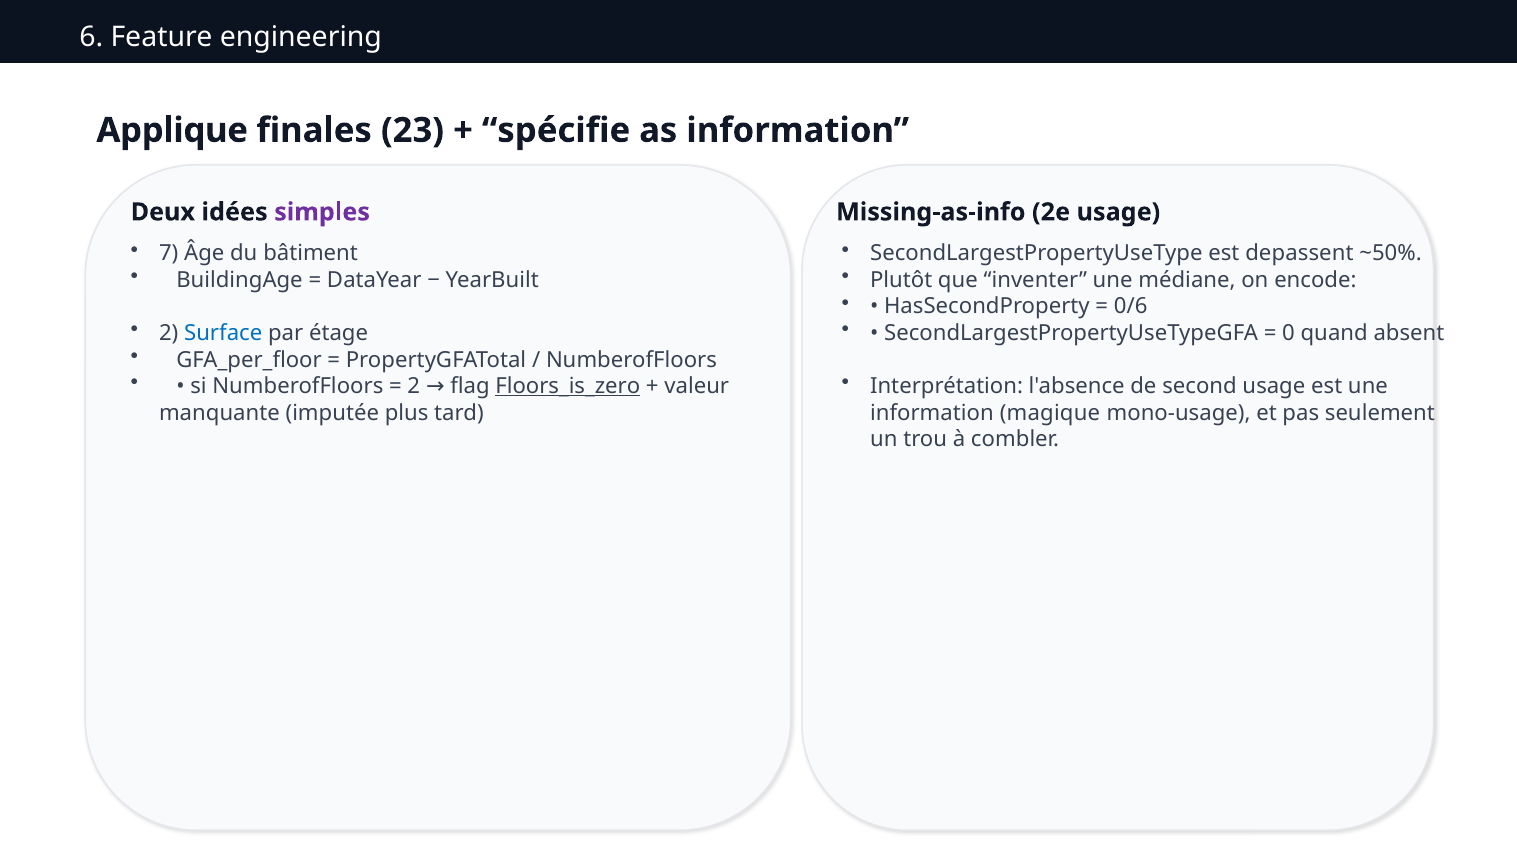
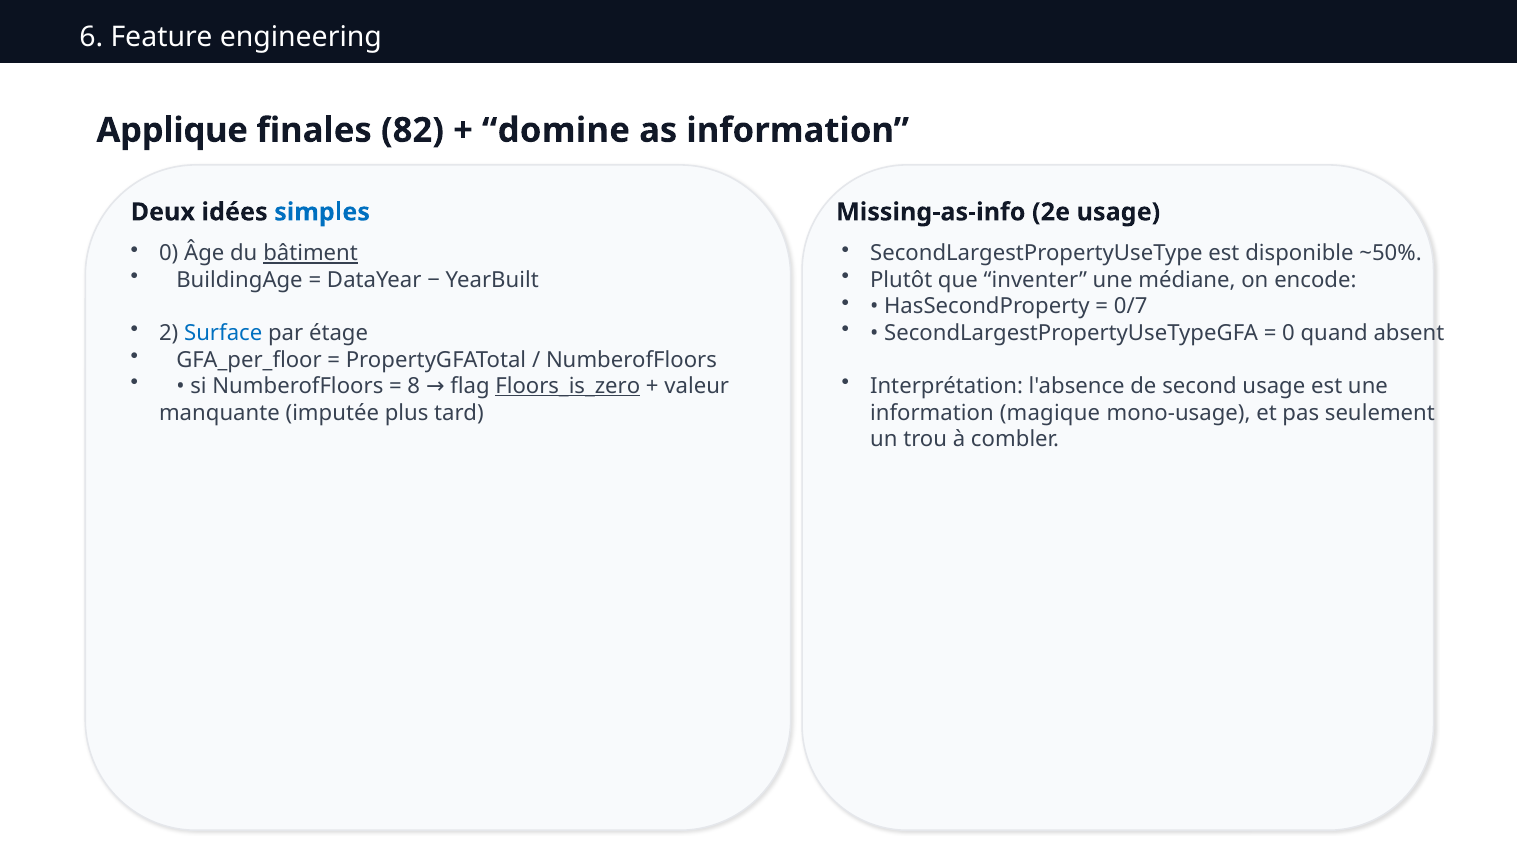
23: 23 -> 82 (412, 130)
spécifie: spécifie -> domine (556, 130)
simples colour: purple -> blue (322, 212)
7: 7 -> 0 (169, 254)
bâtiment underline: none -> present (311, 254)
depassent: depassent -> disponible (1299, 254)
0/6: 0/6 -> 0/7 (1131, 307)
2: 2 -> 8 (414, 386)
